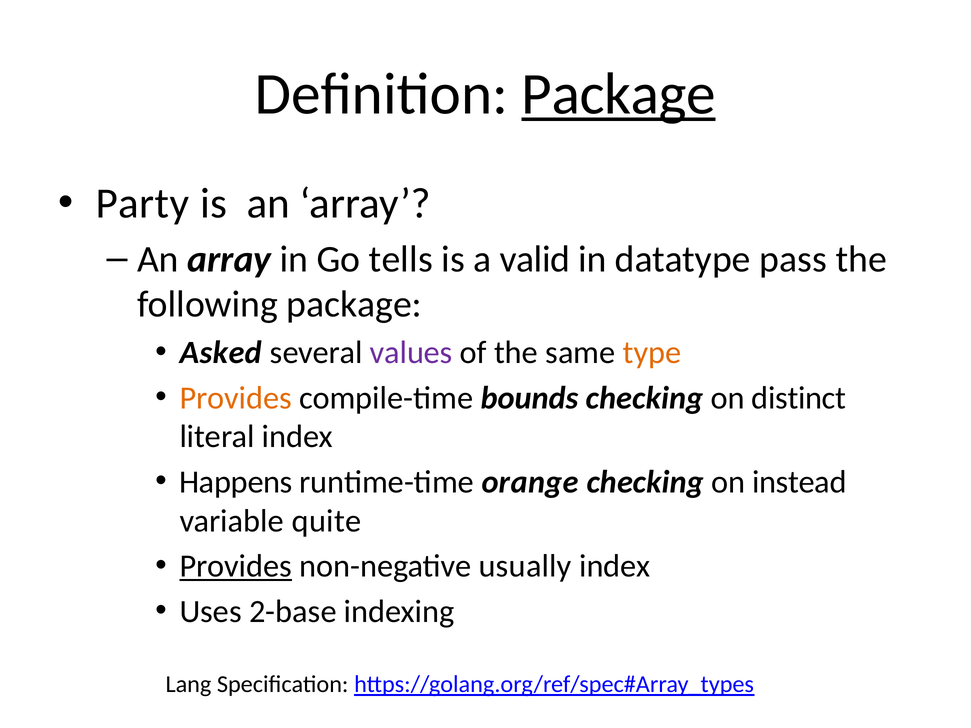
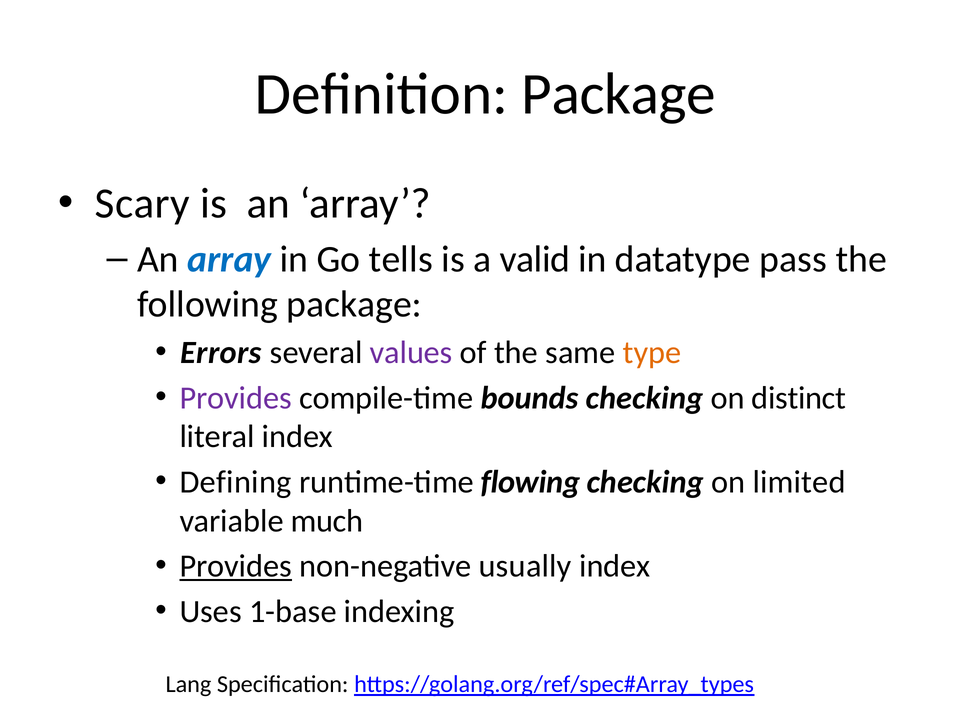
Package underline: present -> none (619, 94)
Party: Party -> Scary (142, 204)
array colour: black -> blue (229, 259)
Asked: Asked -> Errors (221, 353)
Provides colour: orange -> purple (236, 398)
Happens: Happens -> Defining (236, 482)
orange: orange -> flowing (530, 482)
instead: instead -> limited (799, 482)
quite: quite -> much (327, 521)
2-base: 2-base -> 1-base (293, 612)
